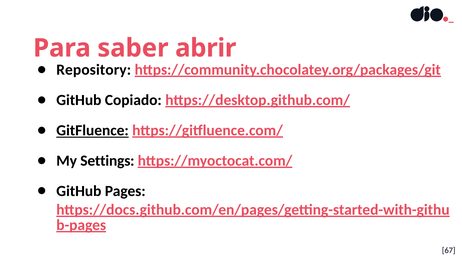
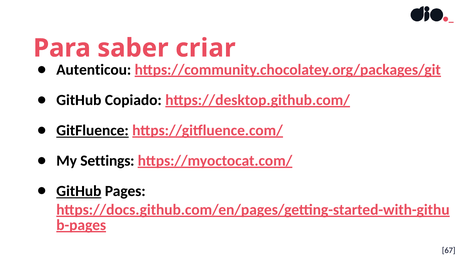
abrir: abrir -> criar (205, 48)
Repository: Repository -> Autenticou (94, 70)
GitHub underline: none -> present (79, 191)
